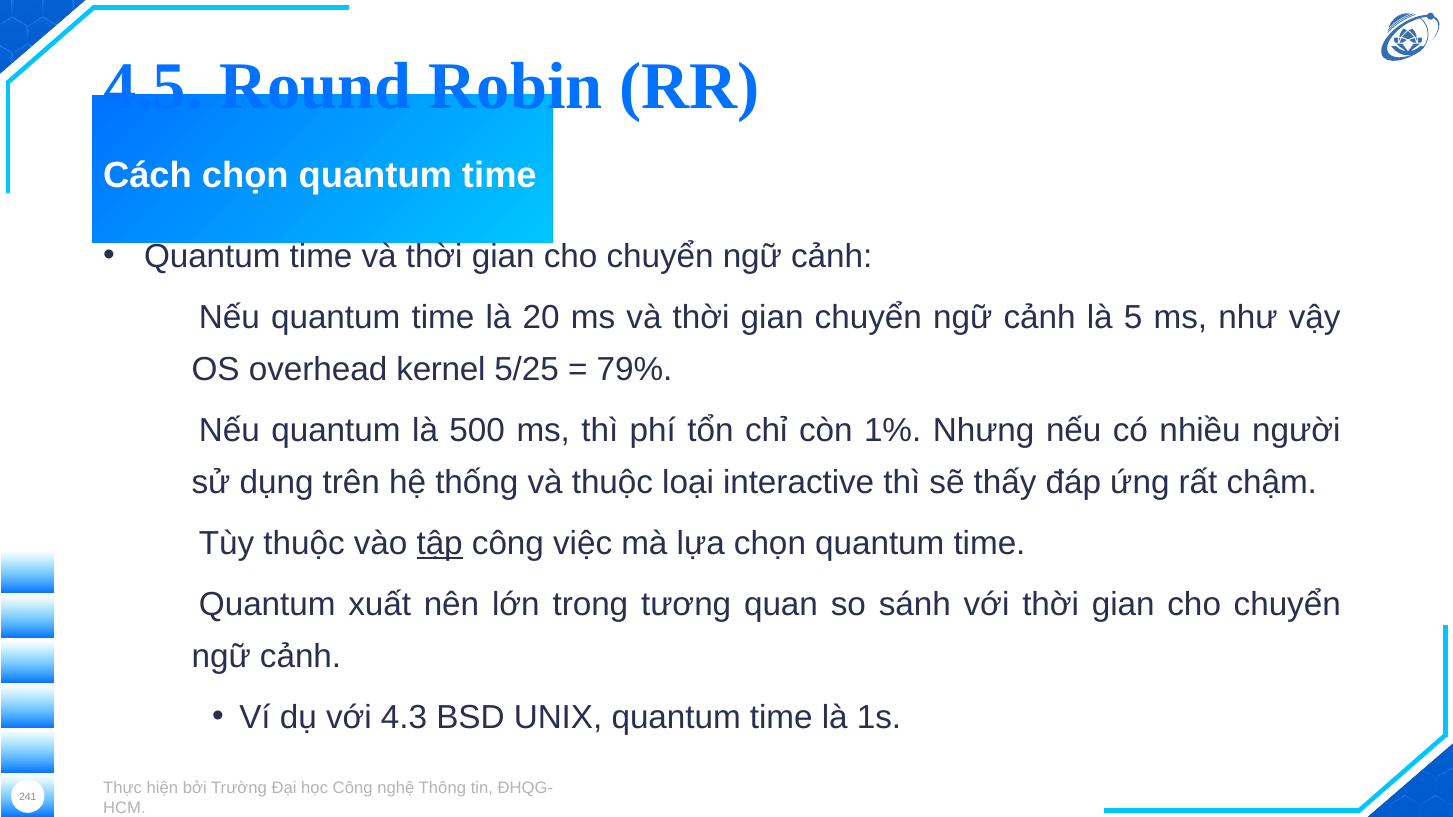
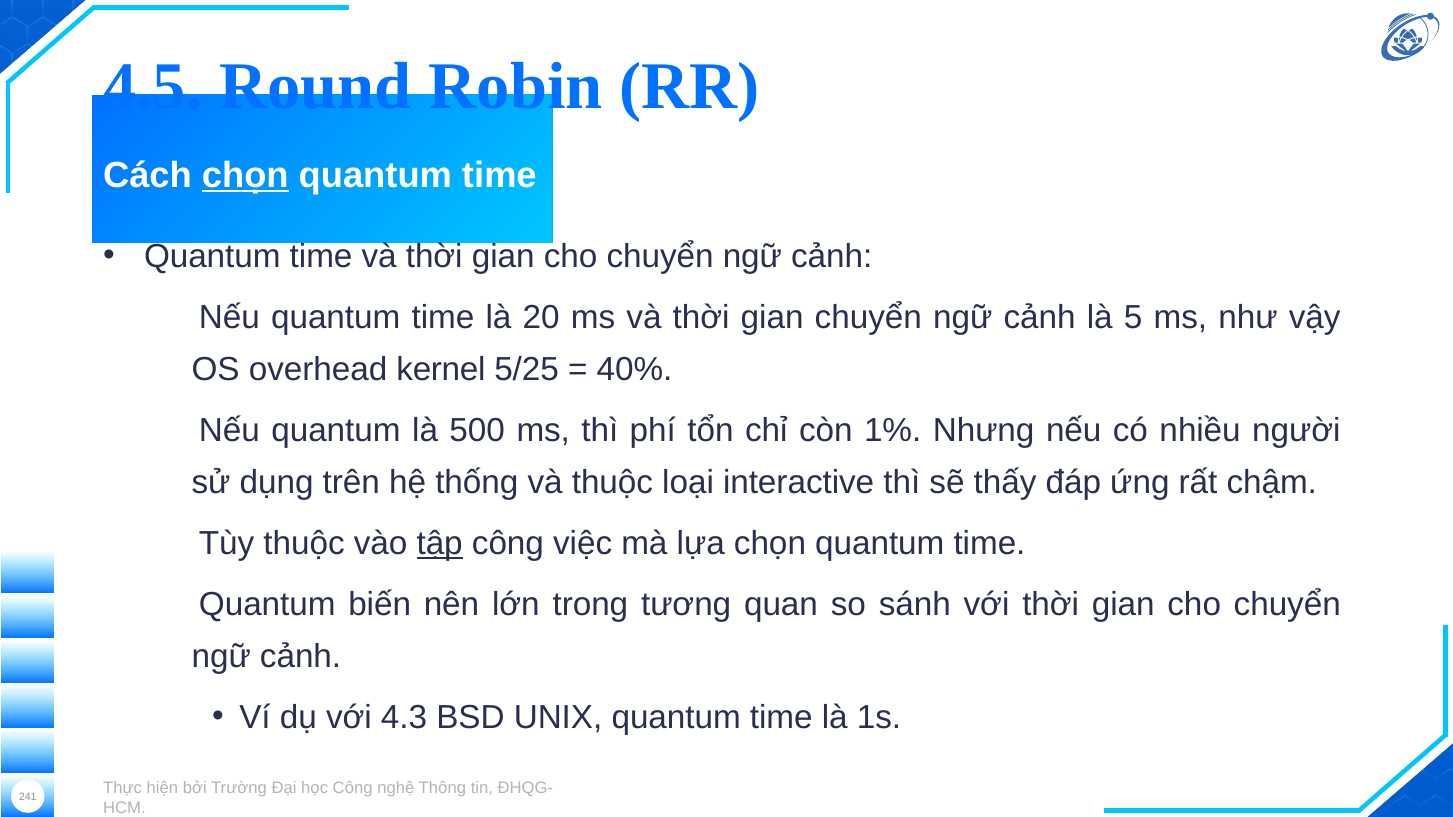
chọn underline: none -> present (245, 175)
79%: 79% -> 40% (634, 370)
xuất: xuất -> biến (380, 604)
